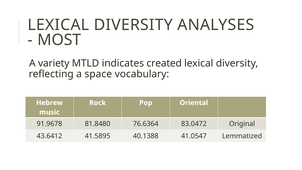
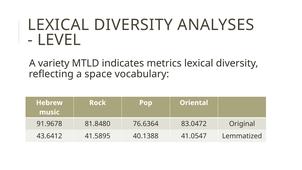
MOST: MOST -> LEVEL (59, 40)
created: created -> metrics (164, 63)
